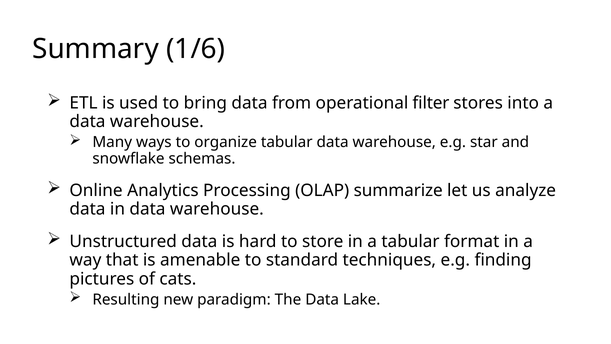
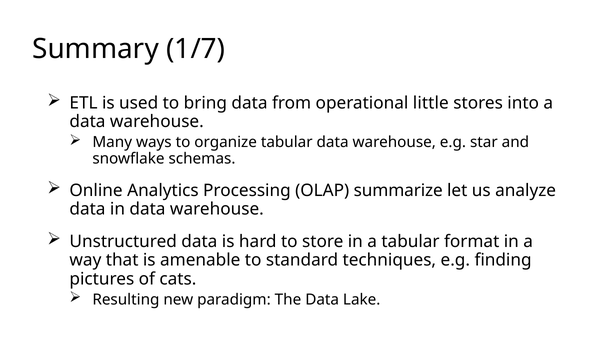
1/6: 1/6 -> 1/7 (196, 49)
filter: filter -> little (431, 103)
